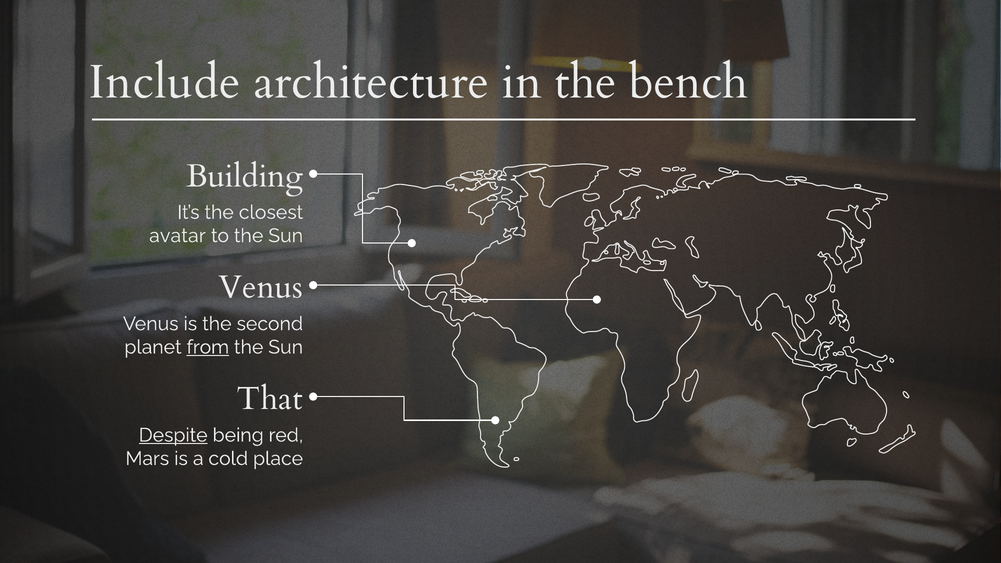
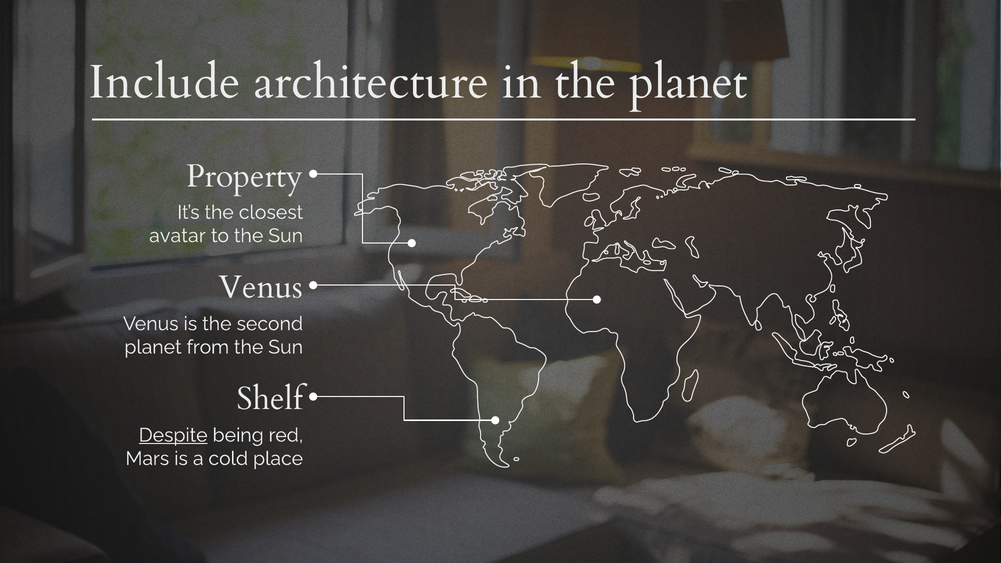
the bench: bench -> planet (689, 82)
Building: Building -> Property (245, 176)
from underline: present -> none (208, 347)
That: That -> Shelf (270, 399)
